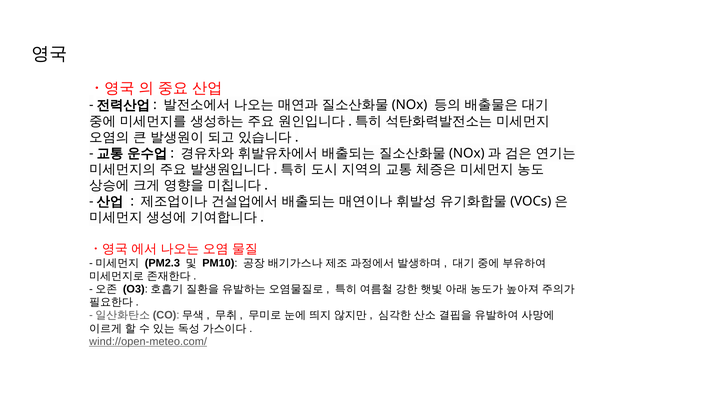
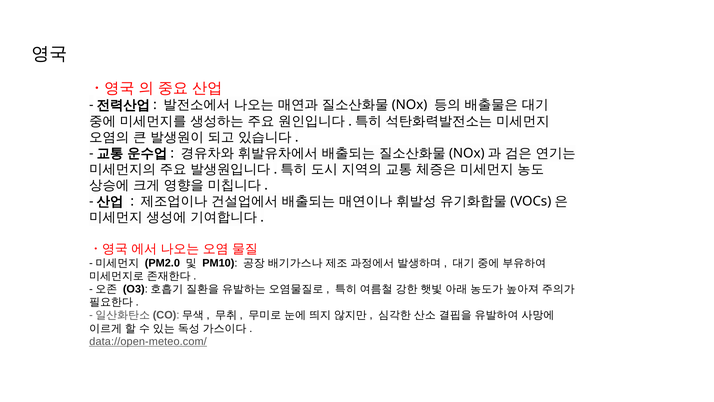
PM2.3: PM2.3 -> PM2.0 (162, 263)
wind://open-meteo.com/: wind://open-meteo.com/ -> data://open-meteo.com/ (148, 341)
